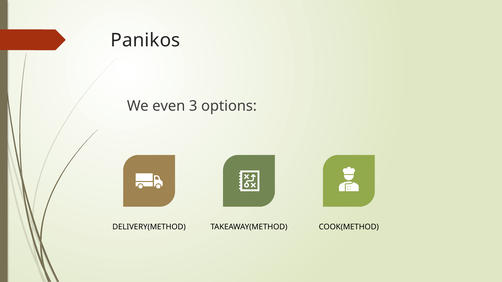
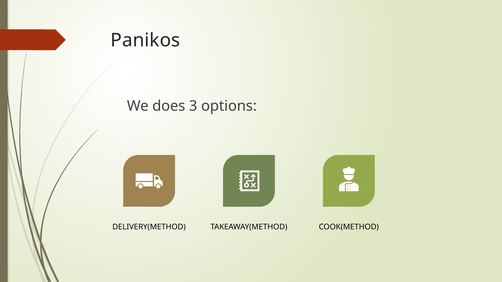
even: even -> does (169, 106)
